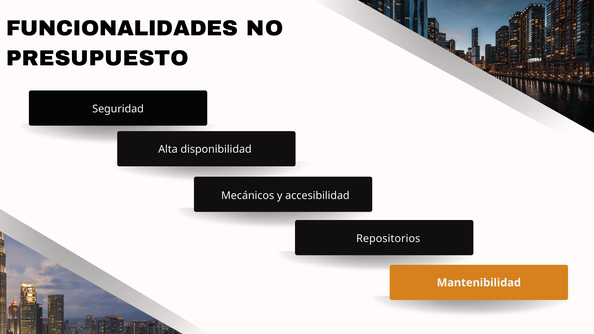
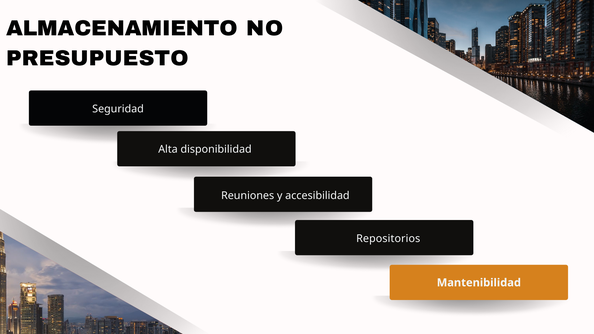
FUNCIONALIDADES: FUNCIONALIDADES -> ALMACENAMIENTO (122, 28)
Mecánicos: Mecánicos -> Reuniones (248, 196)
